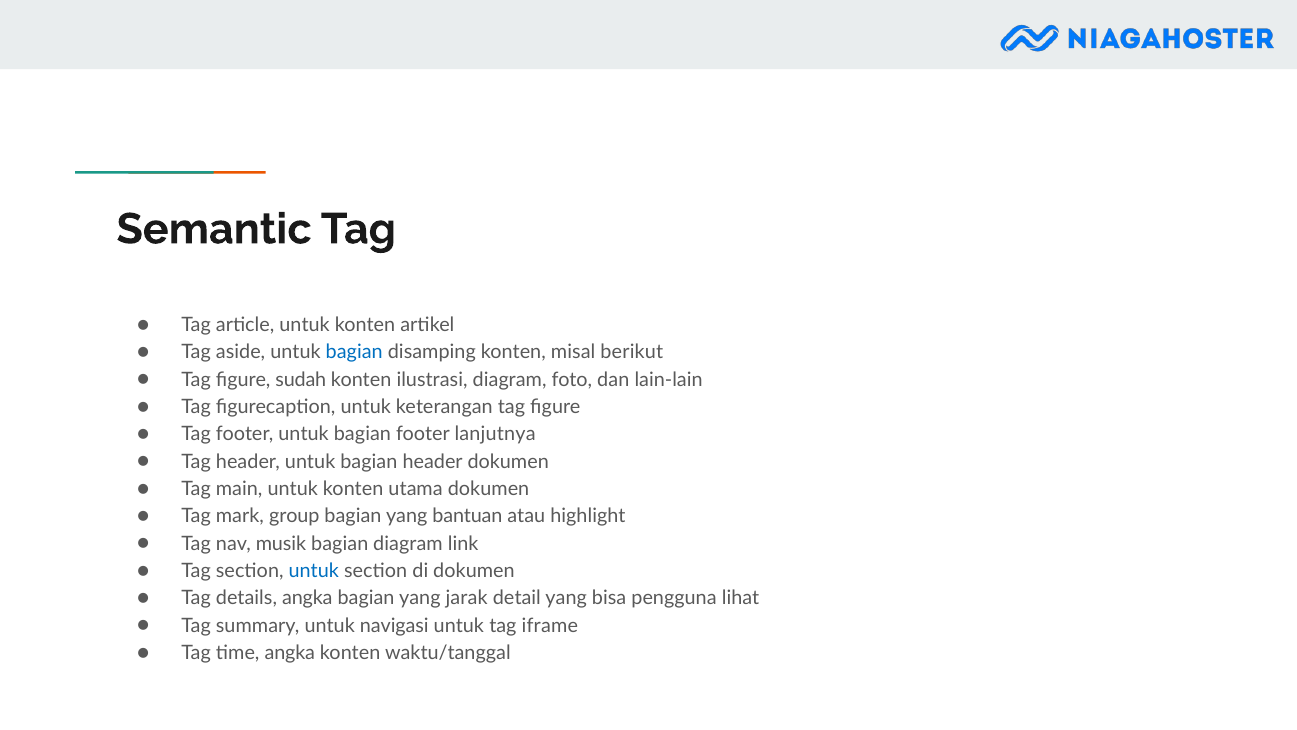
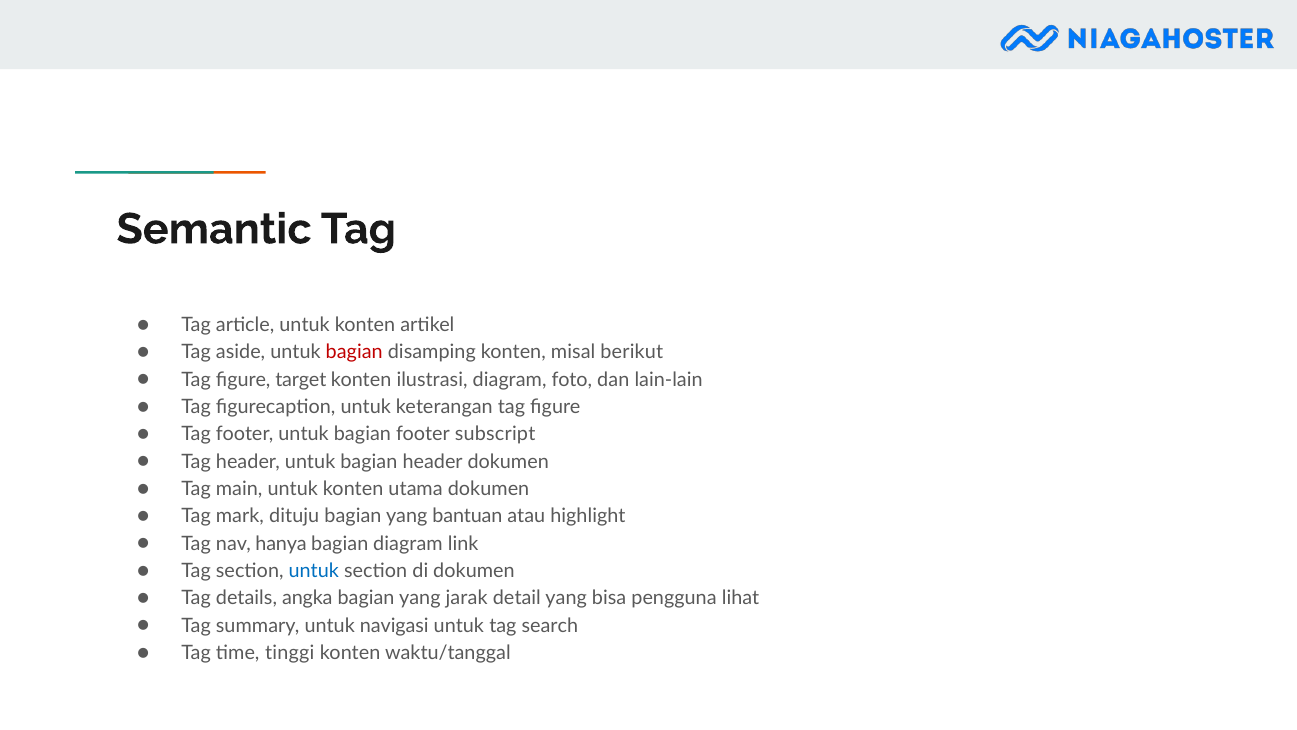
bagian colour: blue -> red (354, 352)
sudah: sudah -> target (301, 379)
lanjutnya: lanjutnya -> subscript (495, 434)
group: group -> dituju (294, 516)
musik: musik -> hanya (281, 543)
iframe: iframe -> search (550, 625)
time angka: angka -> tinggi (290, 652)
